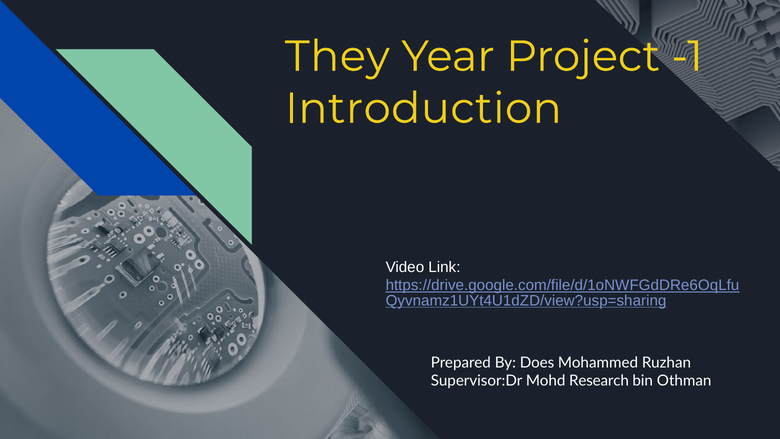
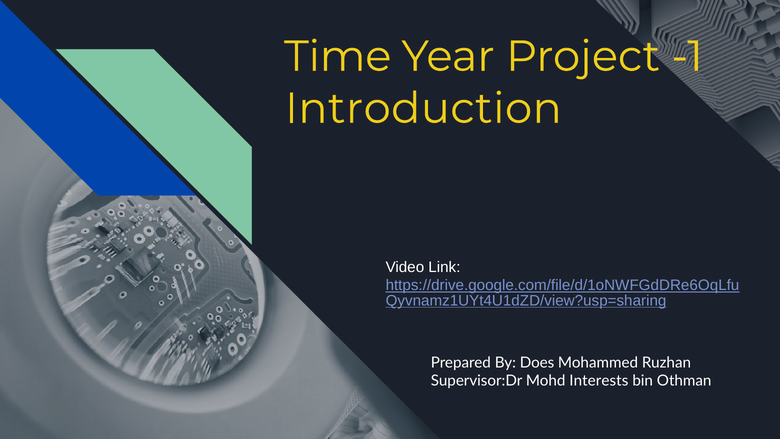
They: They -> Time (338, 56)
Research: Research -> Interests (599, 381)
